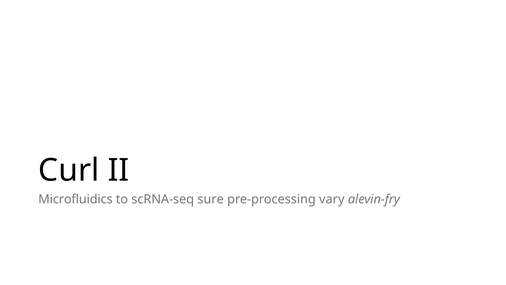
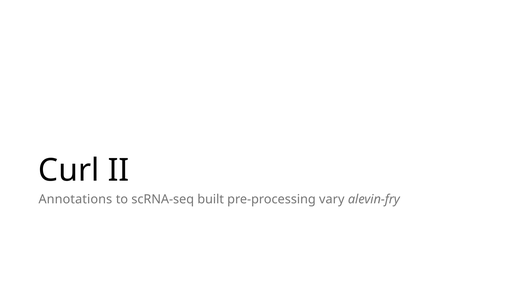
Microfluidics: Microfluidics -> Annotations (75, 199)
sure: sure -> built (211, 199)
